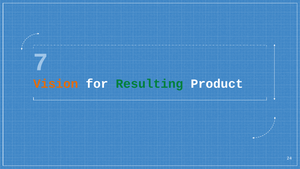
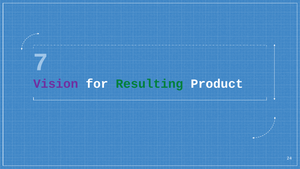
Vision colour: orange -> purple (56, 84)
